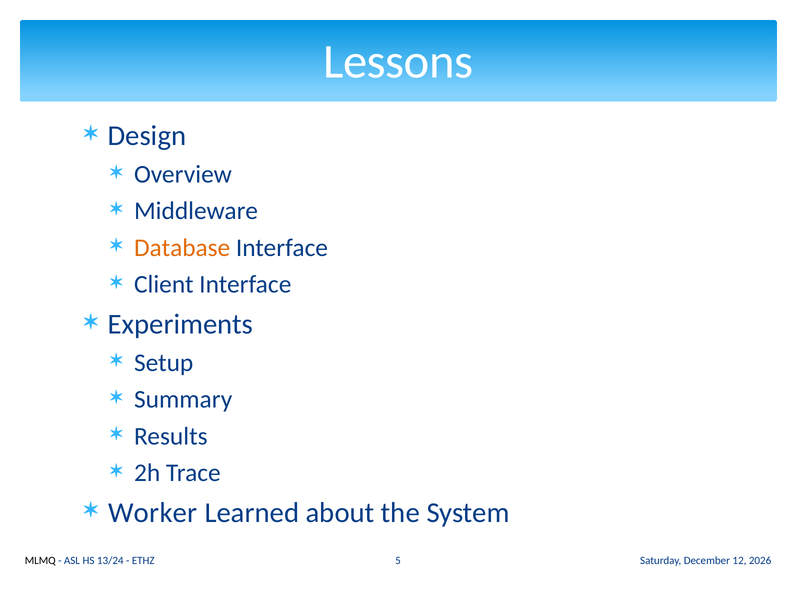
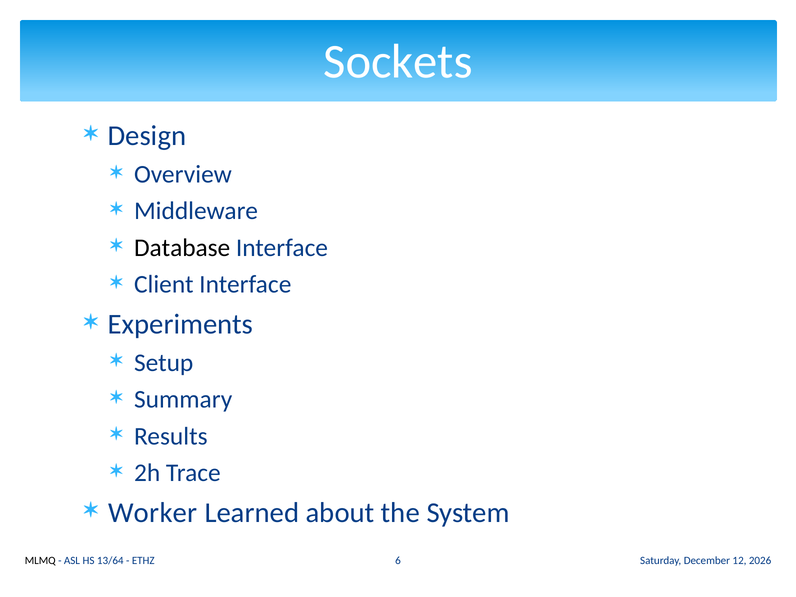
Lessons: Lessons -> Sockets (398, 62)
Database colour: orange -> black (182, 248)
13/24: 13/24 -> 13/64 (110, 561)
5: 5 -> 6 (398, 561)
